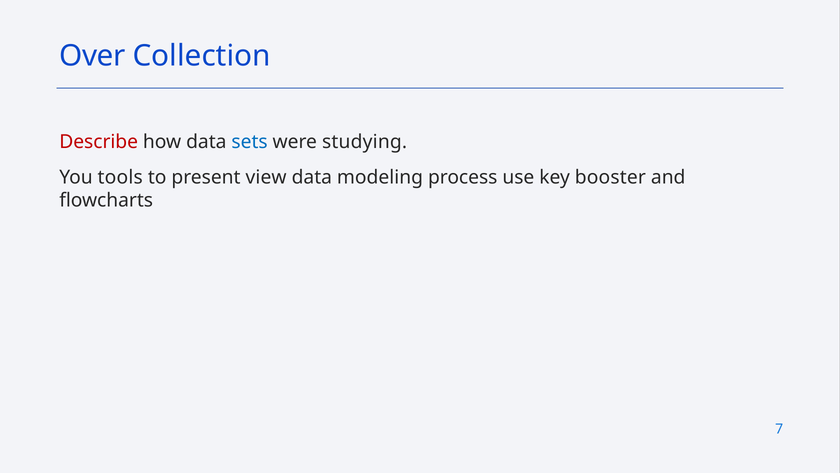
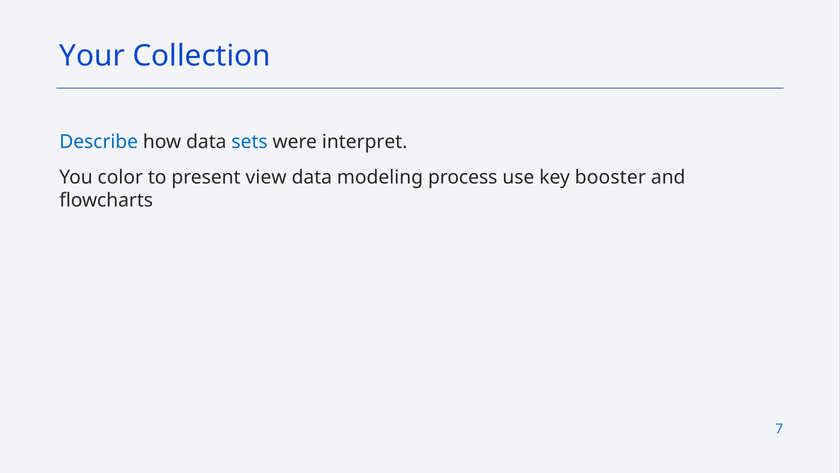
Over: Over -> Your (92, 56)
Describe colour: red -> blue (99, 142)
studying: studying -> interpret (365, 142)
tools: tools -> color (120, 177)
